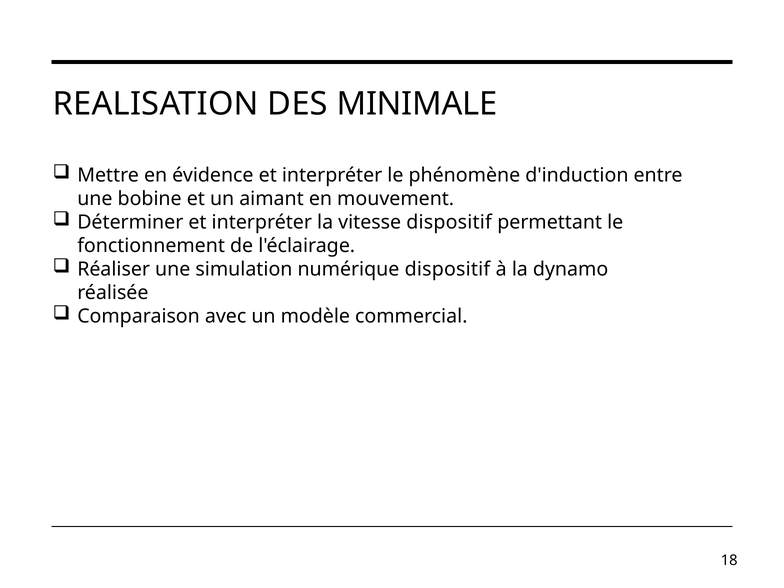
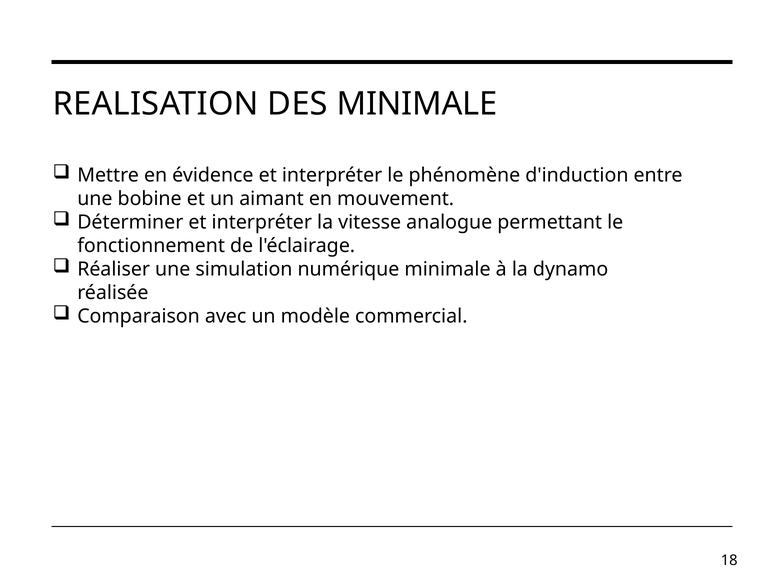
vitesse dispositif: dispositif -> analogue (449, 222)
numérique dispositif: dispositif -> minimale (448, 269)
